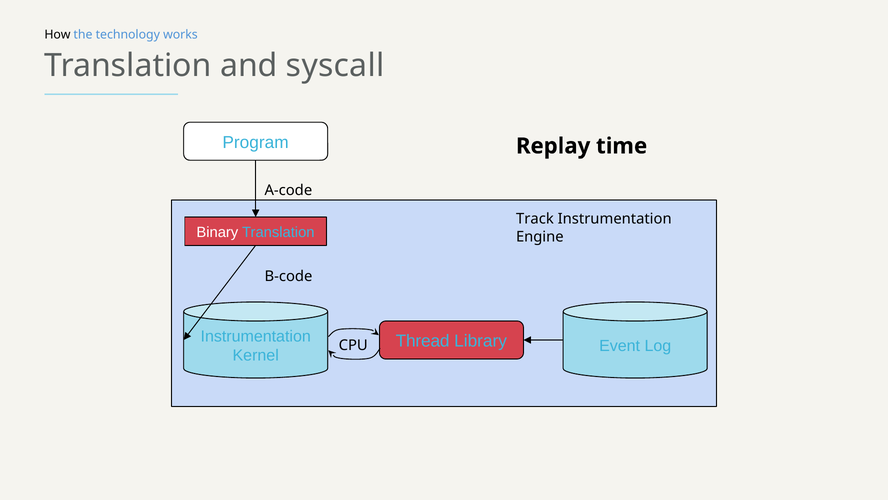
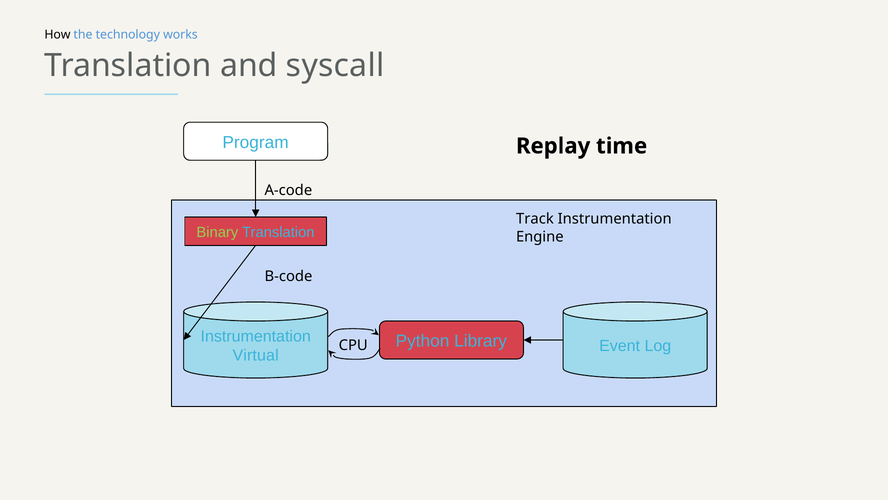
Binary colour: white -> light green (217, 232)
Thread: Thread -> Python (423, 341)
Kernel: Kernel -> Virtual (256, 355)
